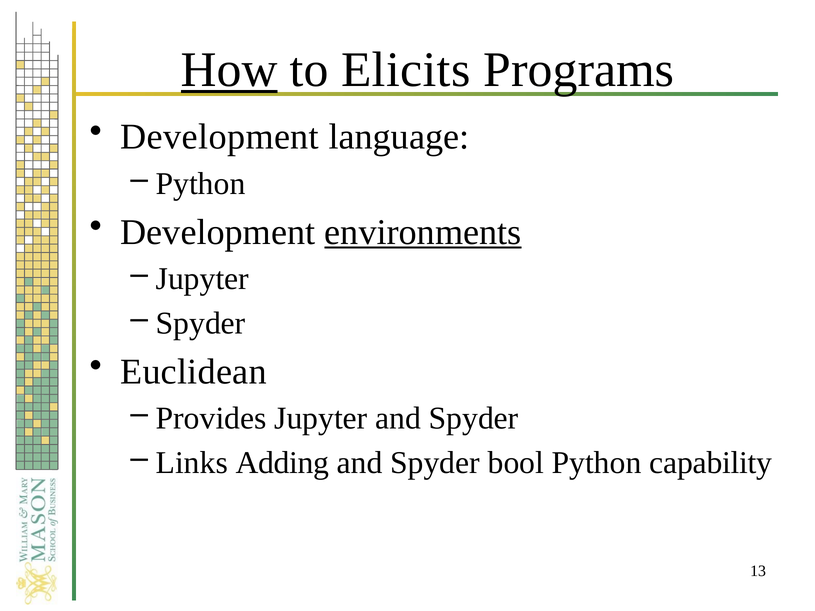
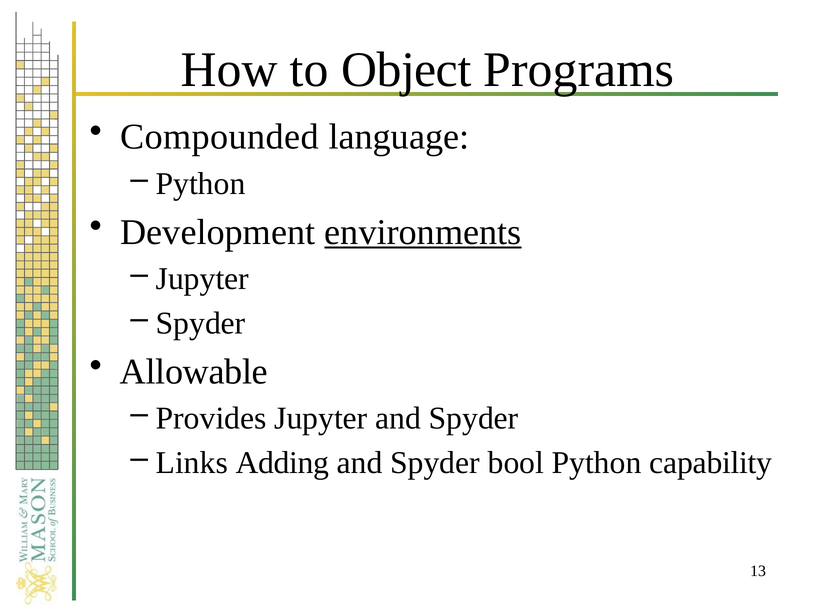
How underline: present -> none (229, 70)
Elicits: Elicits -> Object (406, 70)
Development: Development -> Compounded (220, 137)
Euclidean: Euclidean -> Allowable (194, 372)
